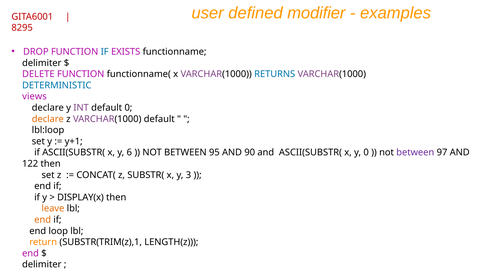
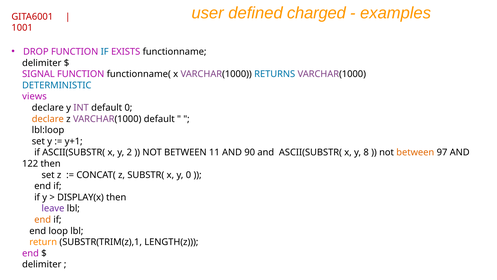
modifier: modifier -> charged (316, 13)
8295: 8295 -> 1001 (22, 28)
DELETE: DELETE -> SIGNAL (38, 74)
6: 6 -> 2 (129, 152)
95: 95 -> 11 (214, 152)
y 0: 0 -> 8 (366, 152)
between colour: purple -> orange (415, 152)
y 3: 3 -> 0 (188, 175)
leave colour: orange -> purple (53, 208)
